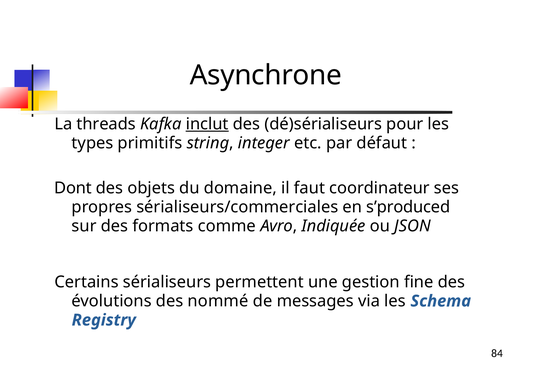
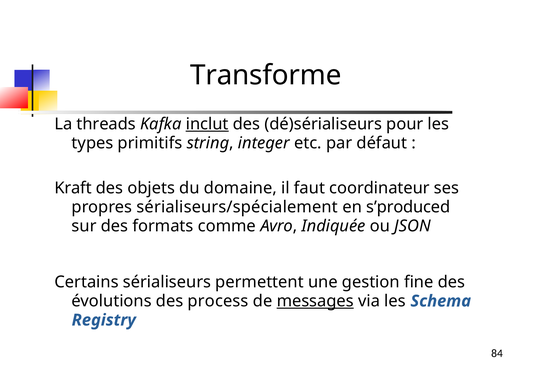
Asynchrone: Asynchrone -> Transforme (266, 75)
Dont: Dont -> Kraft (73, 188)
sérialiseurs/commerciales: sérialiseurs/commerciales -> sérialiseurs/spécialement (237, 207)
nommé: nommé -> process (218, 301)
messages underline: none -> present (315, 301)
